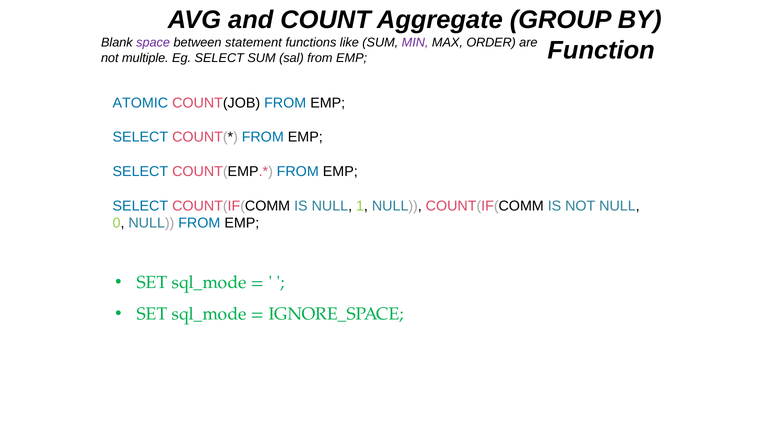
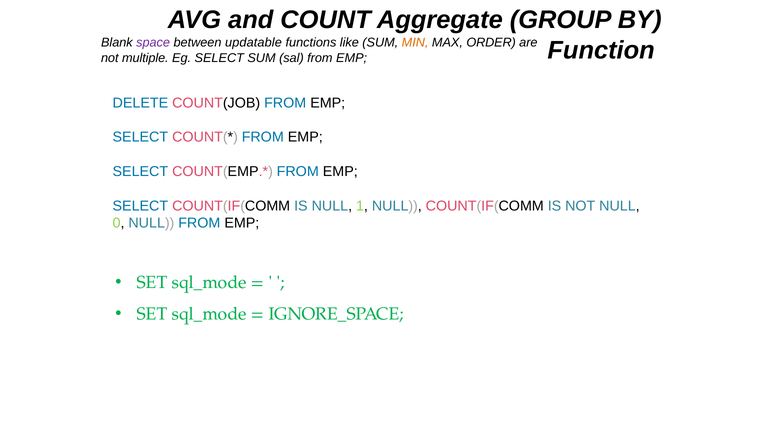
statement: statement -> updatable (253, 43)
MIN colour: purple -> orange (415, 43)
ATOMIC: ATOMIC -> DELETE (140, 103)
